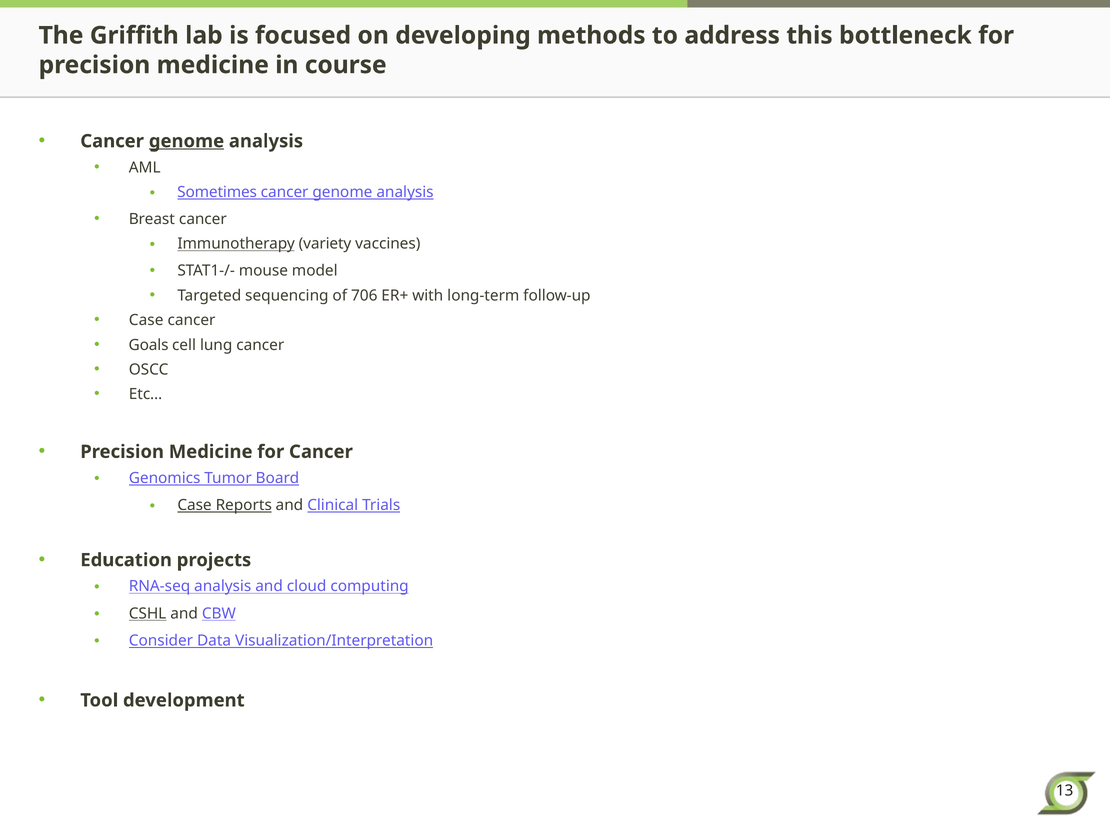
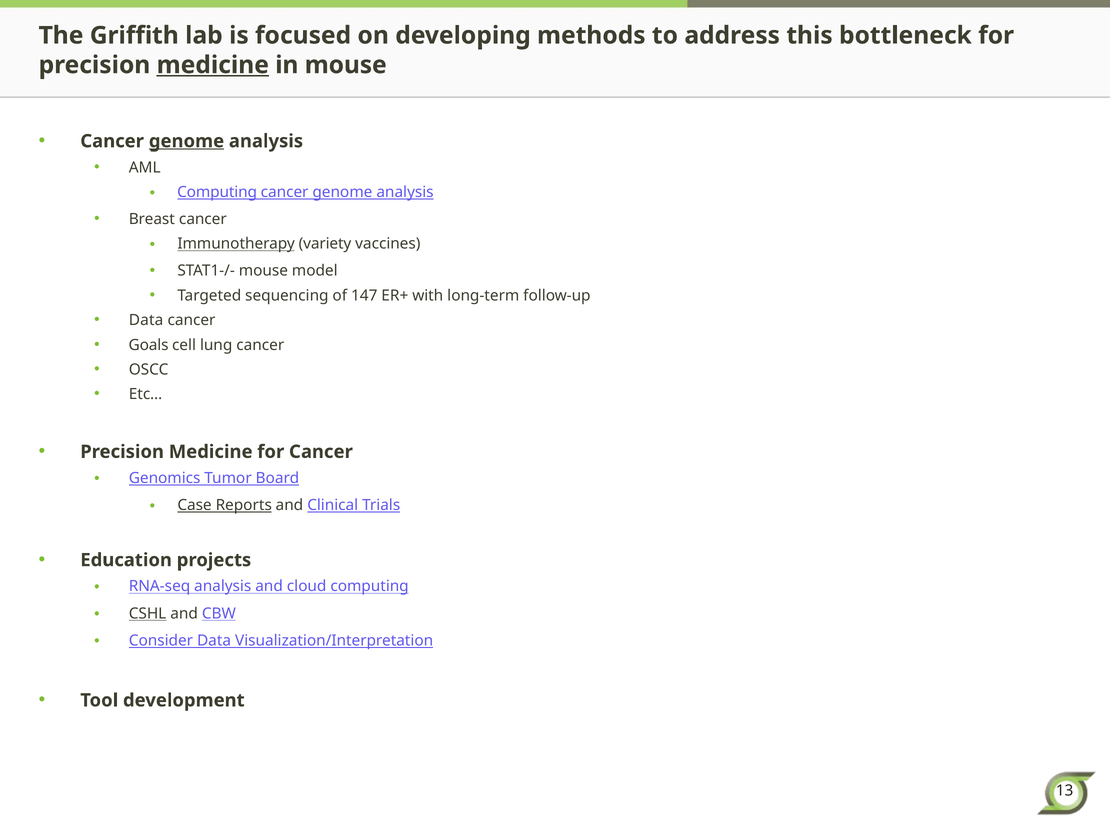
medicine underline: none -> present (213, 65)
in course: course -> mouse (346, 65)
Sometimes: Sometimes -> Computing (217, 192)
706: 706 -> 147 (364, 296)
Case: Case -> Data (146, 320)
